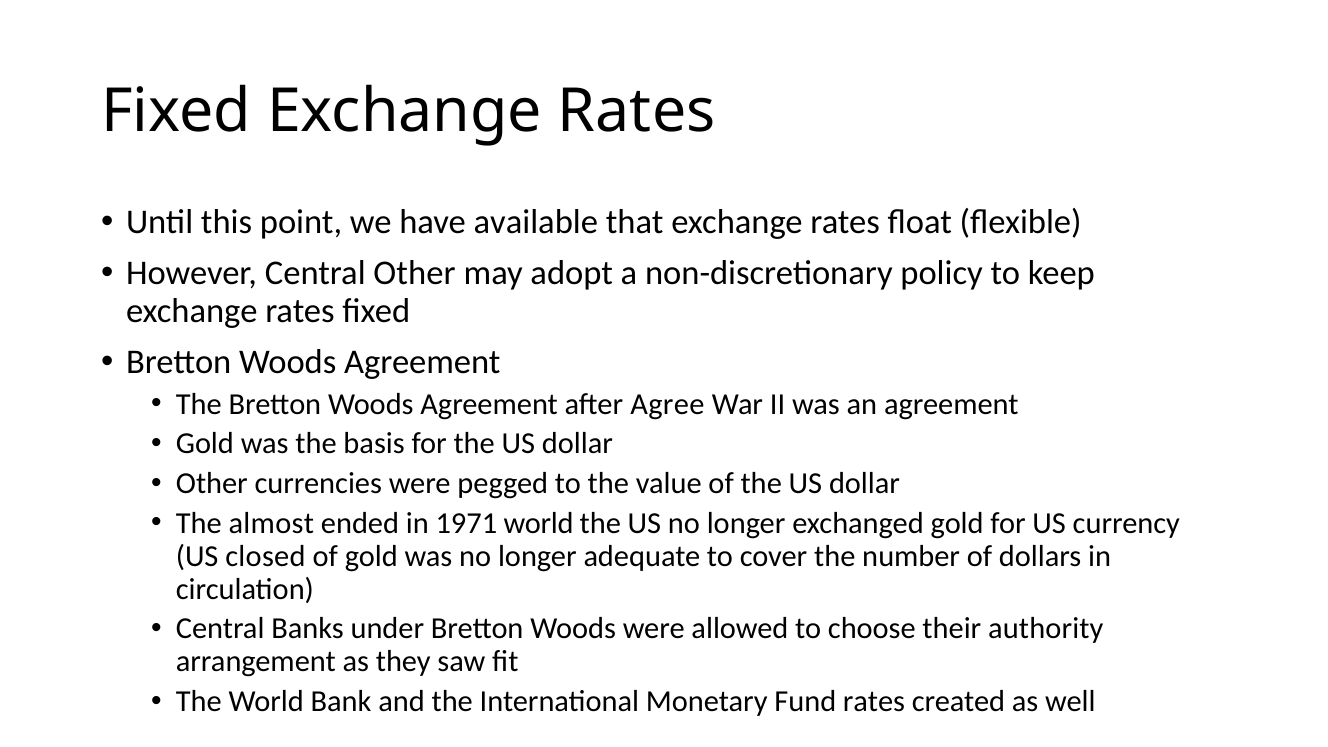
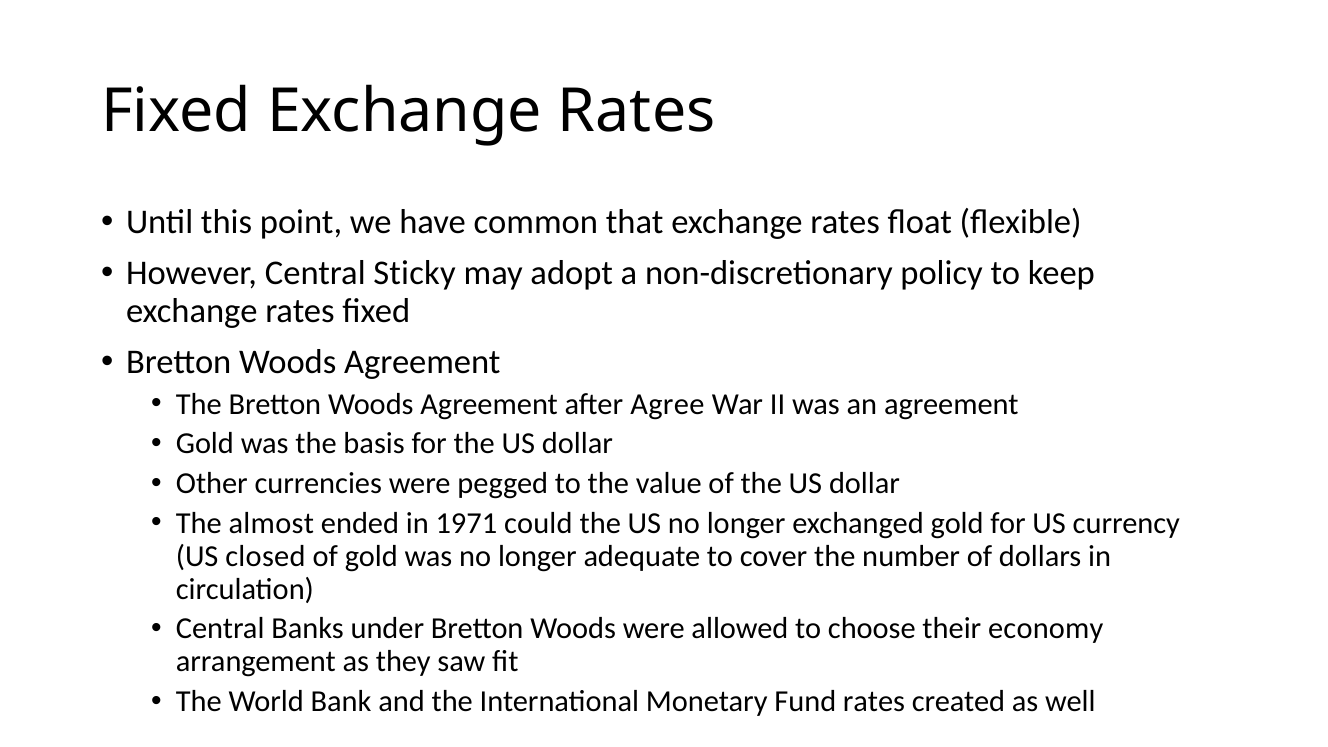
available: available -> common (536, 222)
Central Other: Other -> Sticky (415, 273)
1971 world: world -> could (538, 523)
authority: authority -> economy (1046, 629)
